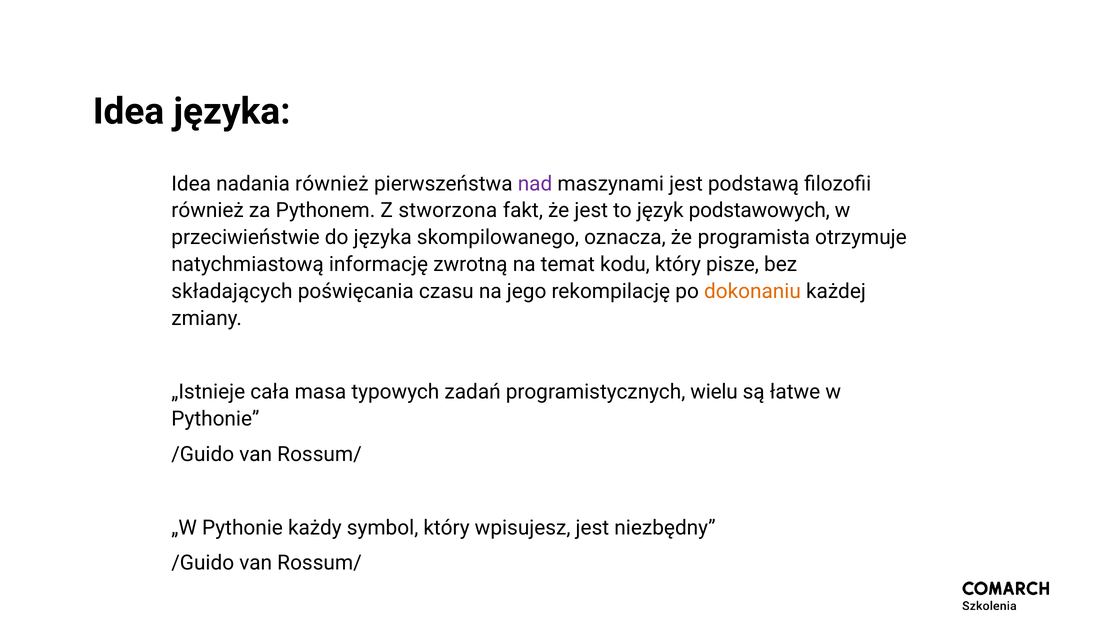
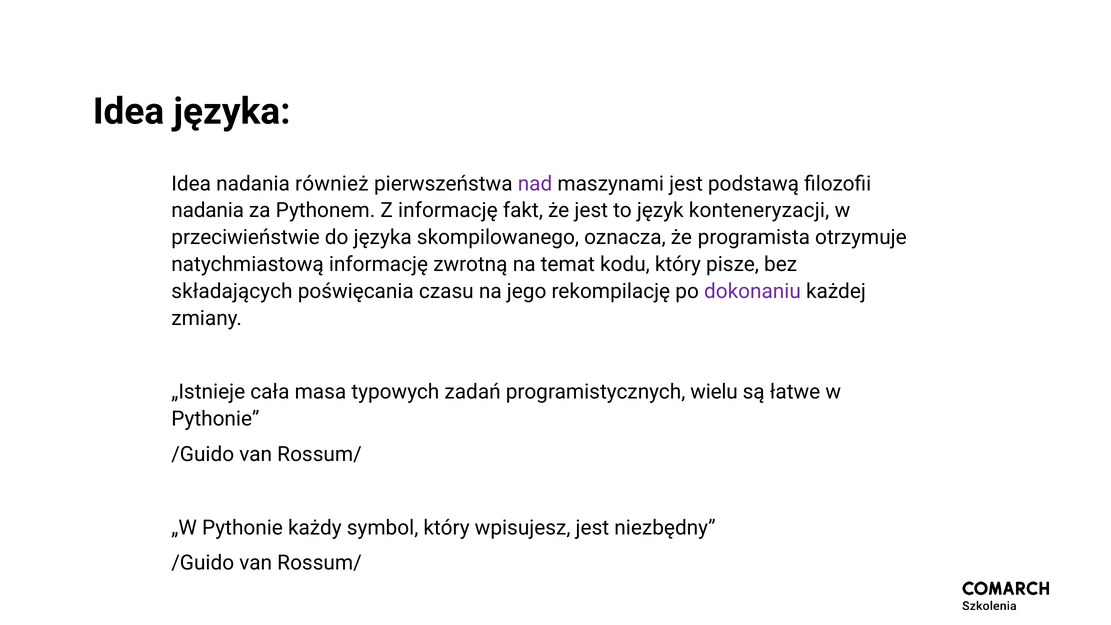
również: również -> nadania (208, 211)
Z stworzona: stworzona -> informację (448, 211)
podstawowych: podstawowych -> konteneryzacji (759, 211)
dokonaniu colour: orange -> purple (752, 291)
